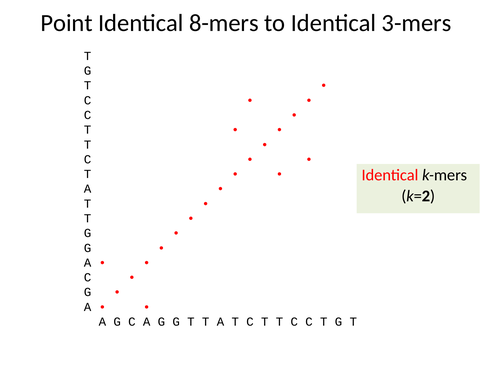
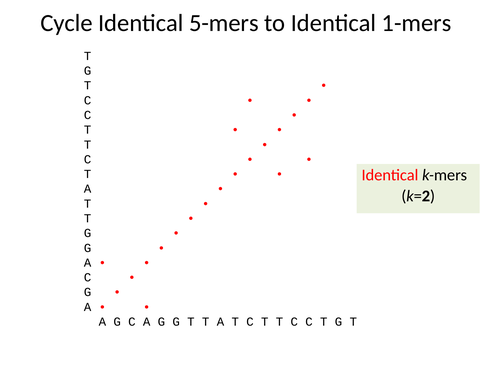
Point: Point -> Cycle (67, 23)
8-mers: 8-mers -> 5-mers (224, 23)
3-mers: 3-mers -> 1-mers (416, 23)
